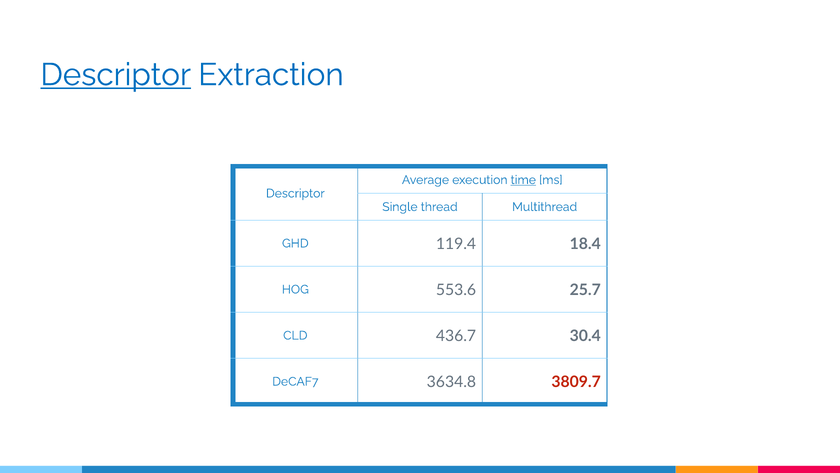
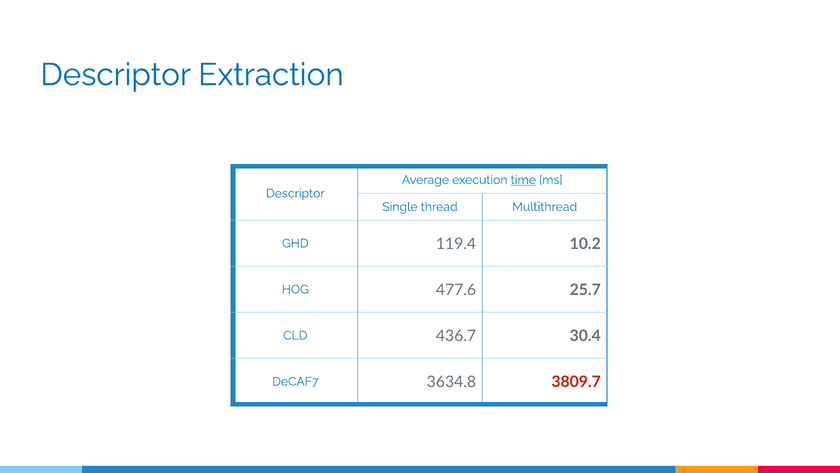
Descriptor underline: present -> none (116, 75)
18.4: 18.4 -> 10.2 (585, 244)
553.6: 553.6 -> 477.6 (456, 290)
